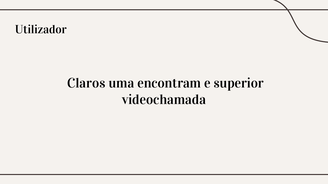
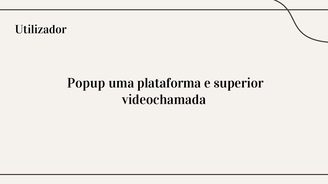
Claros: Claros -> Popup (86, 83)
encontram: encontram -> plataforma (169, 83)
